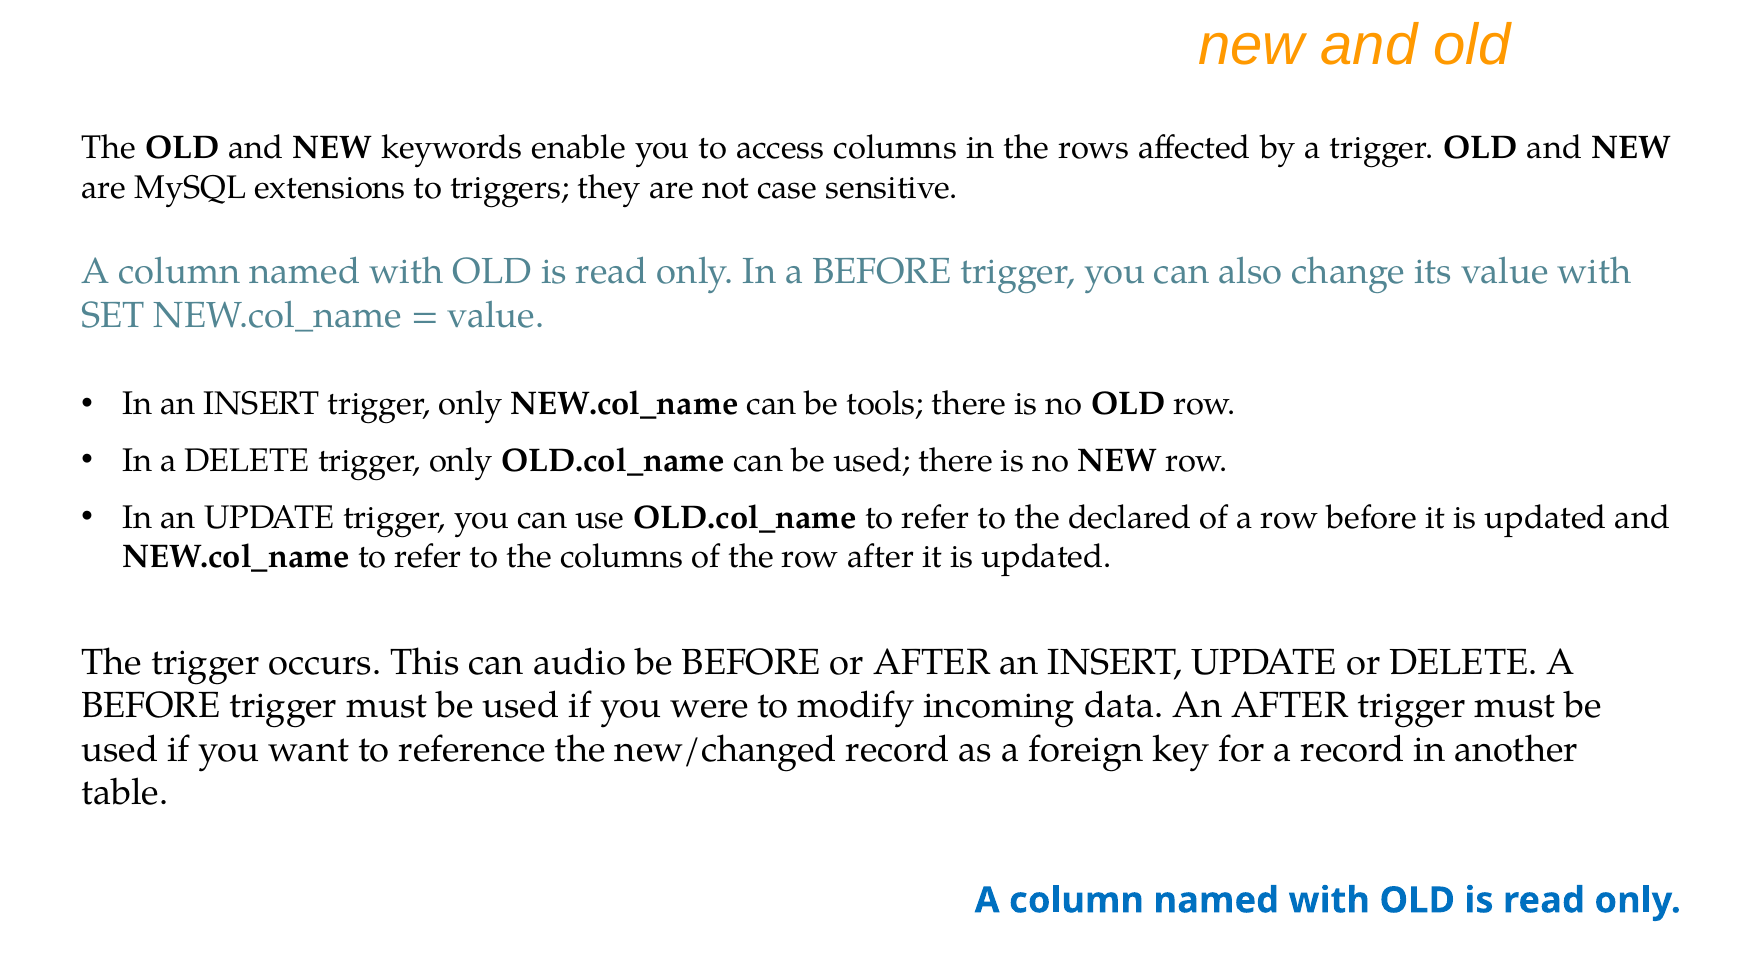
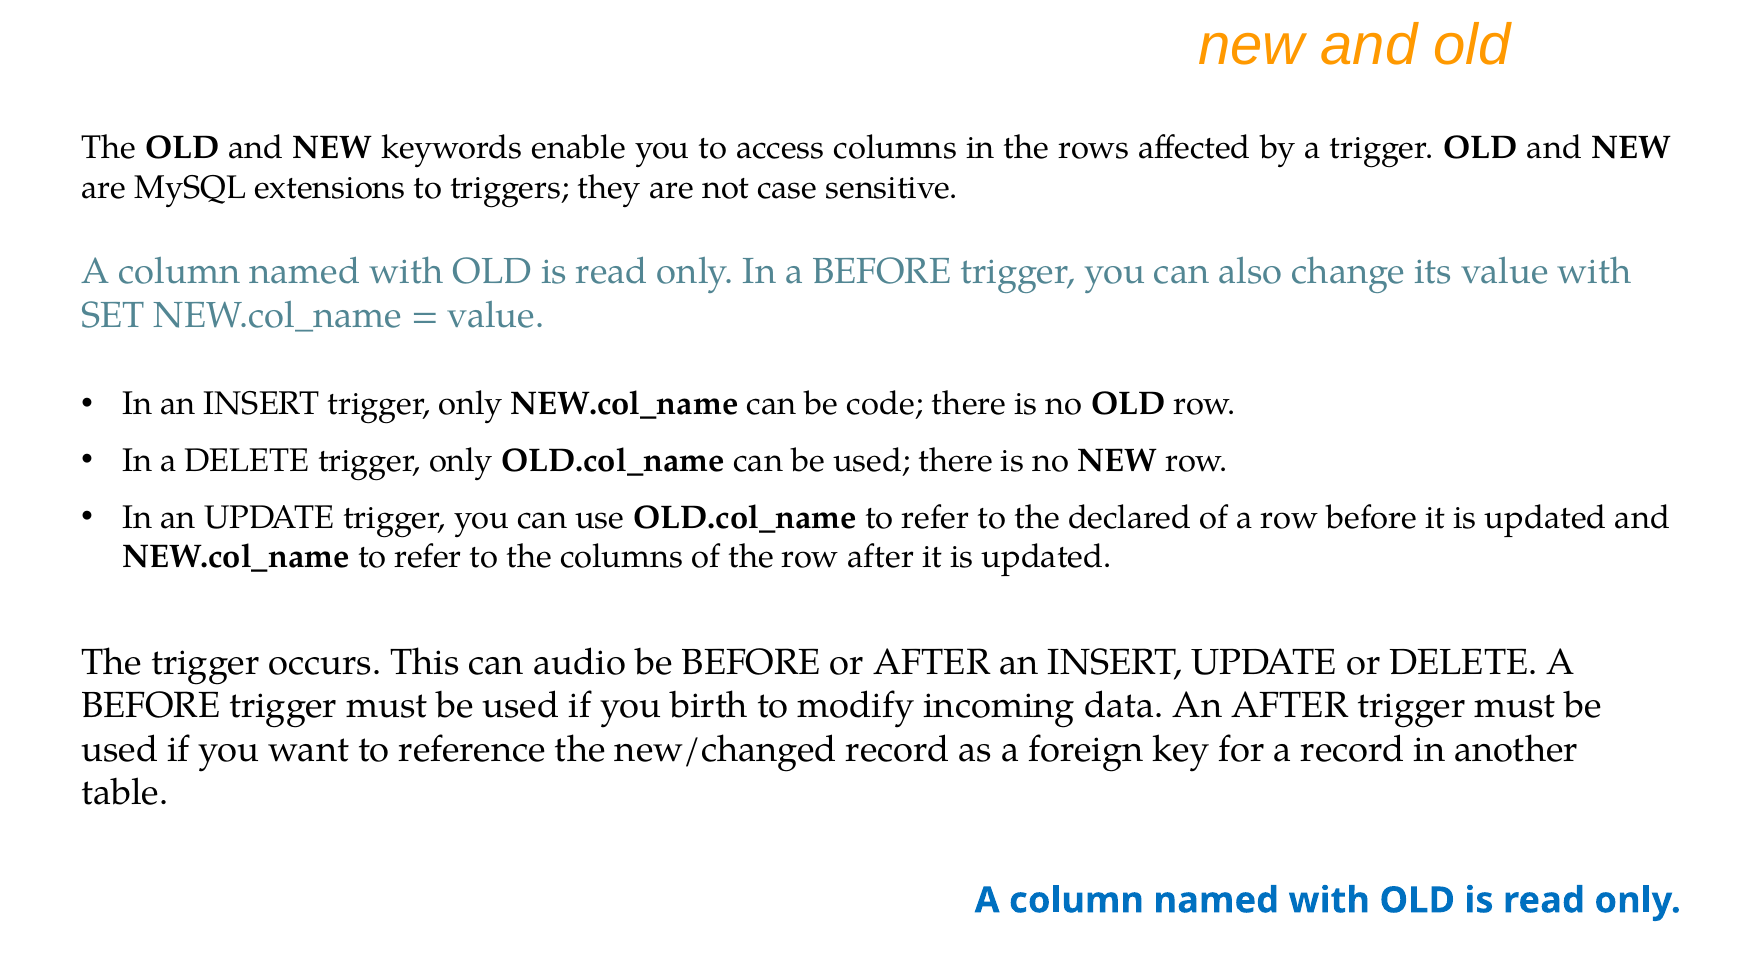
tools: tools -> code (885, 404)
were: were -> birth (709, 706)
